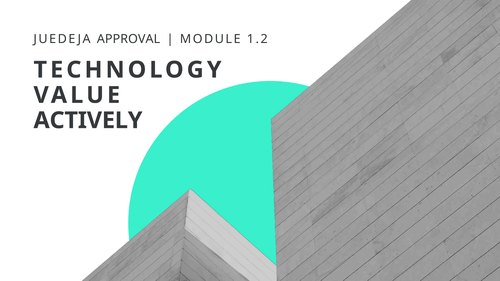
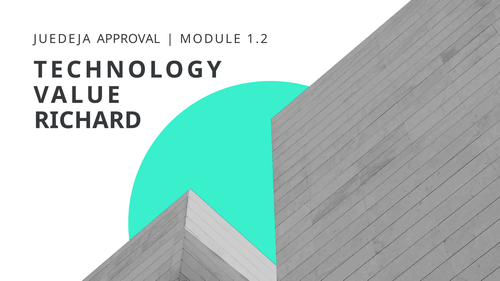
ACTIVELY: ACTIVELY -> RICHARD (88, 121)
